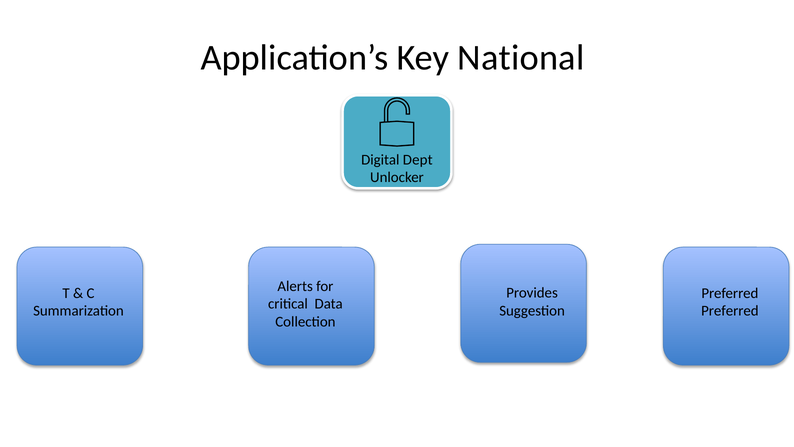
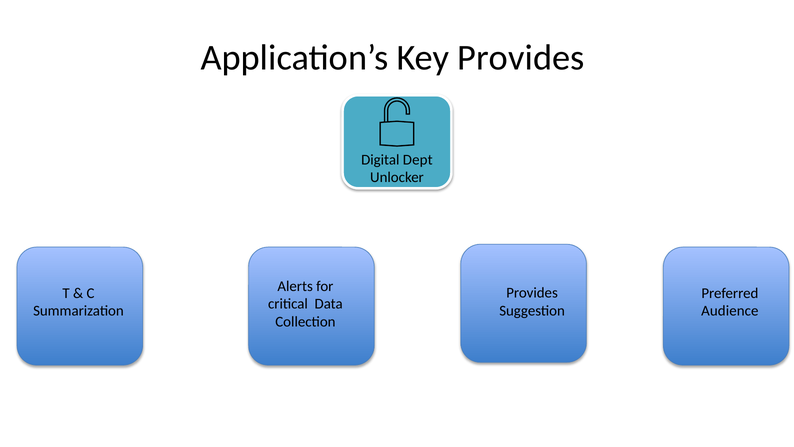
Key National: National -> Provides (521, 58)
Preferred: Preferred -> Audience (730, 311)
